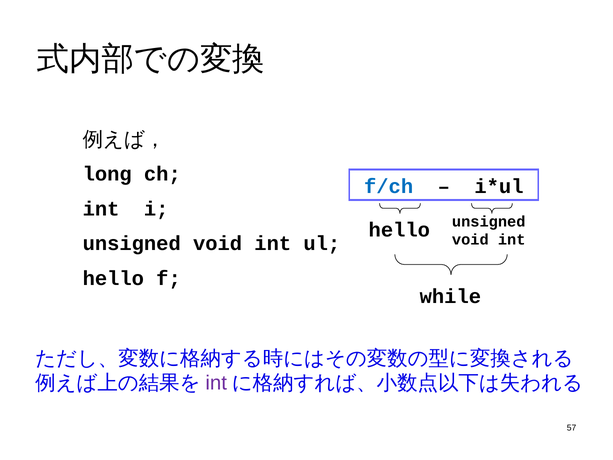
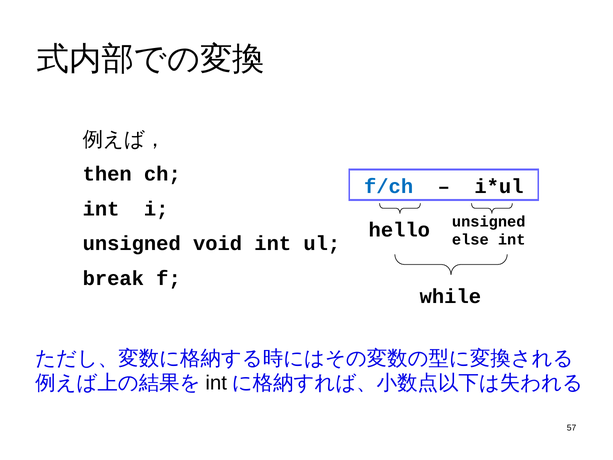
long: long -> then (107, 174)
void: void -> else (470, 240)
hello: hello -> break (113, 278)
int colour: purple -> black (216, 383)
